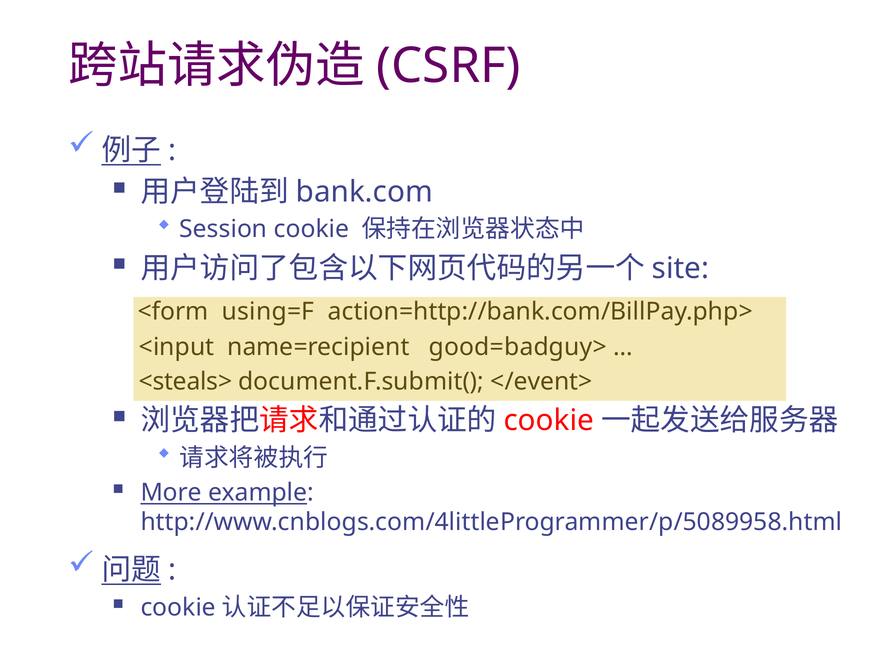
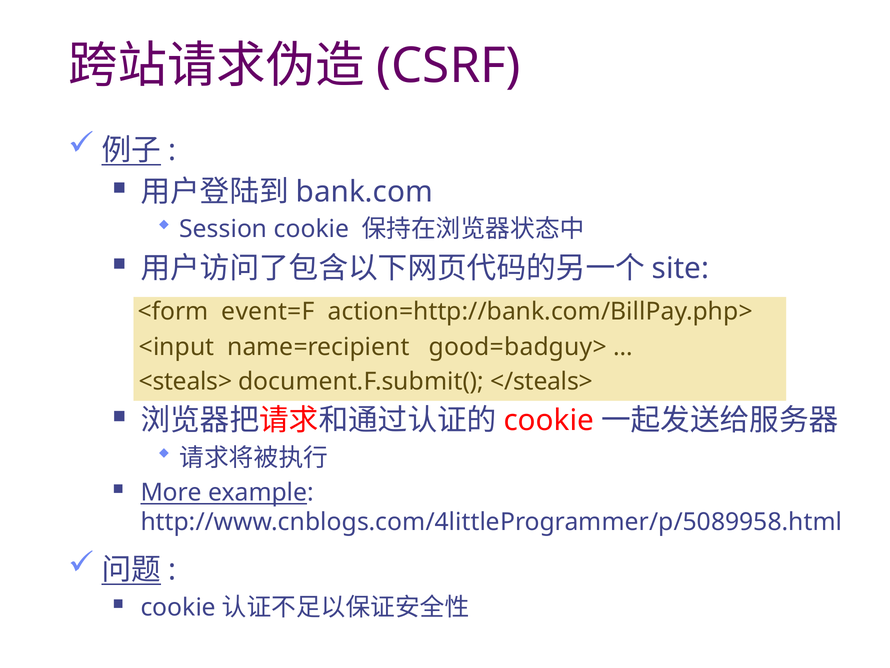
using=F: using=F -> event=F (268, 311)
</event>: </event> -> </steals> (542, 381)
